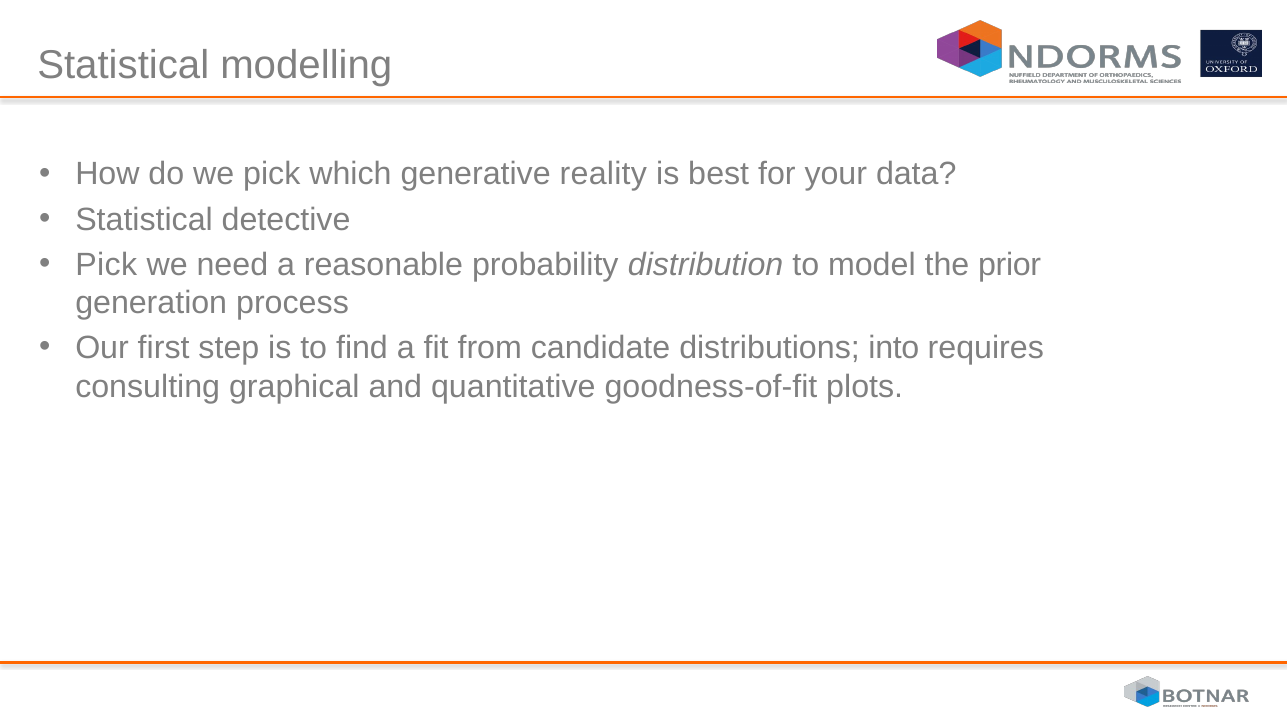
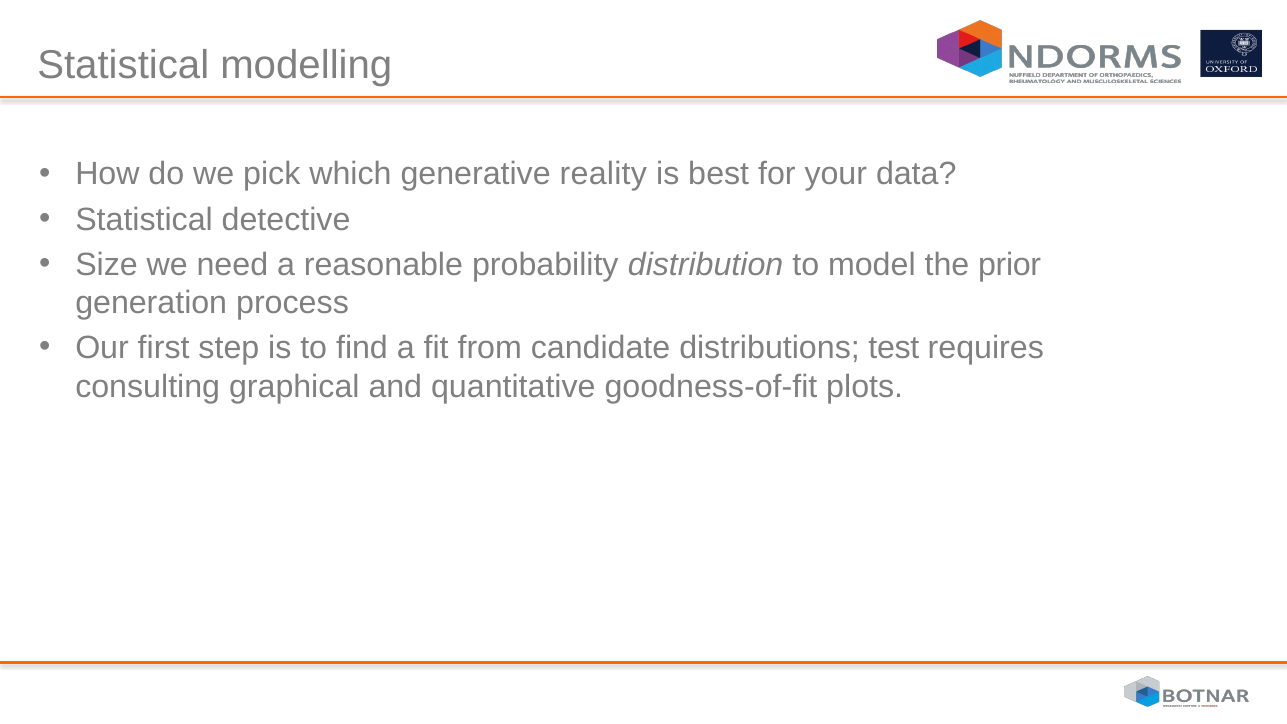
Pick: Pick -> Size (107, 264)
into: into -> test (894, 348)
